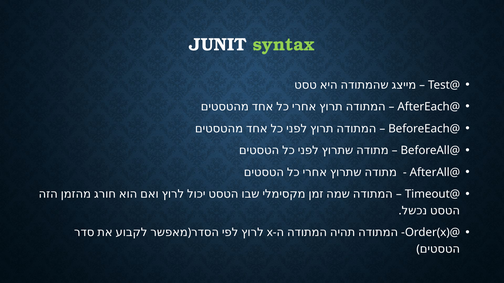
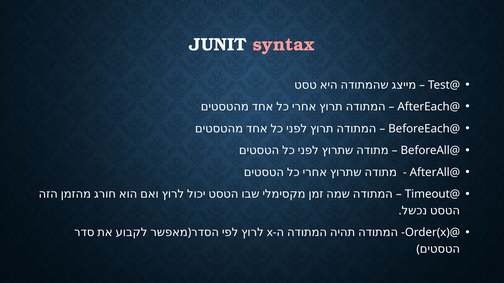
syntax colour: light green -> pink (284, 45)
